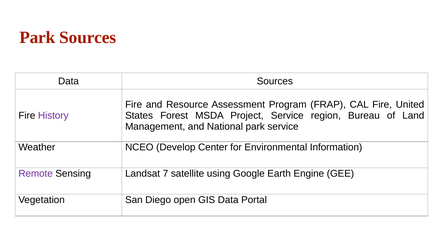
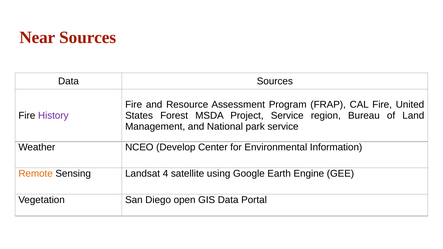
Park: Park -> Near (37, 38)
Remote colour: purple -> orange (36, 174)
7: 7 -> 4 (166, 174)
